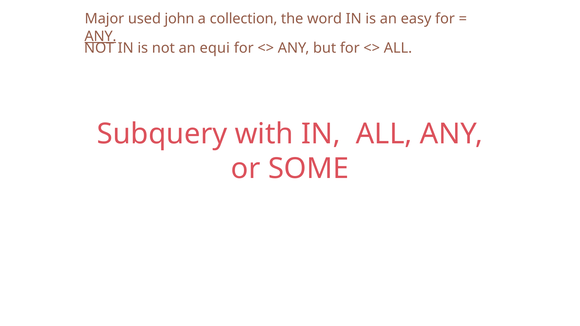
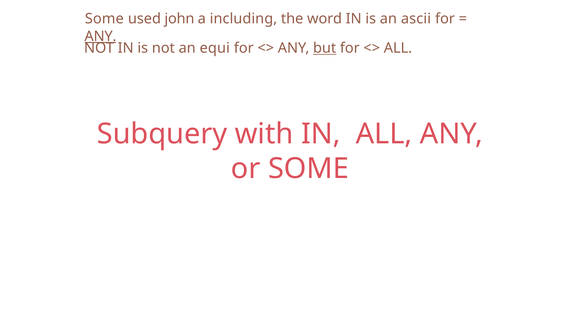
Major: Major -> Some (104, 19)
collection: collection -> including (243, 19)
easy: easy -> ascii (416, 19)
but underline: none -> present (325, 48)
